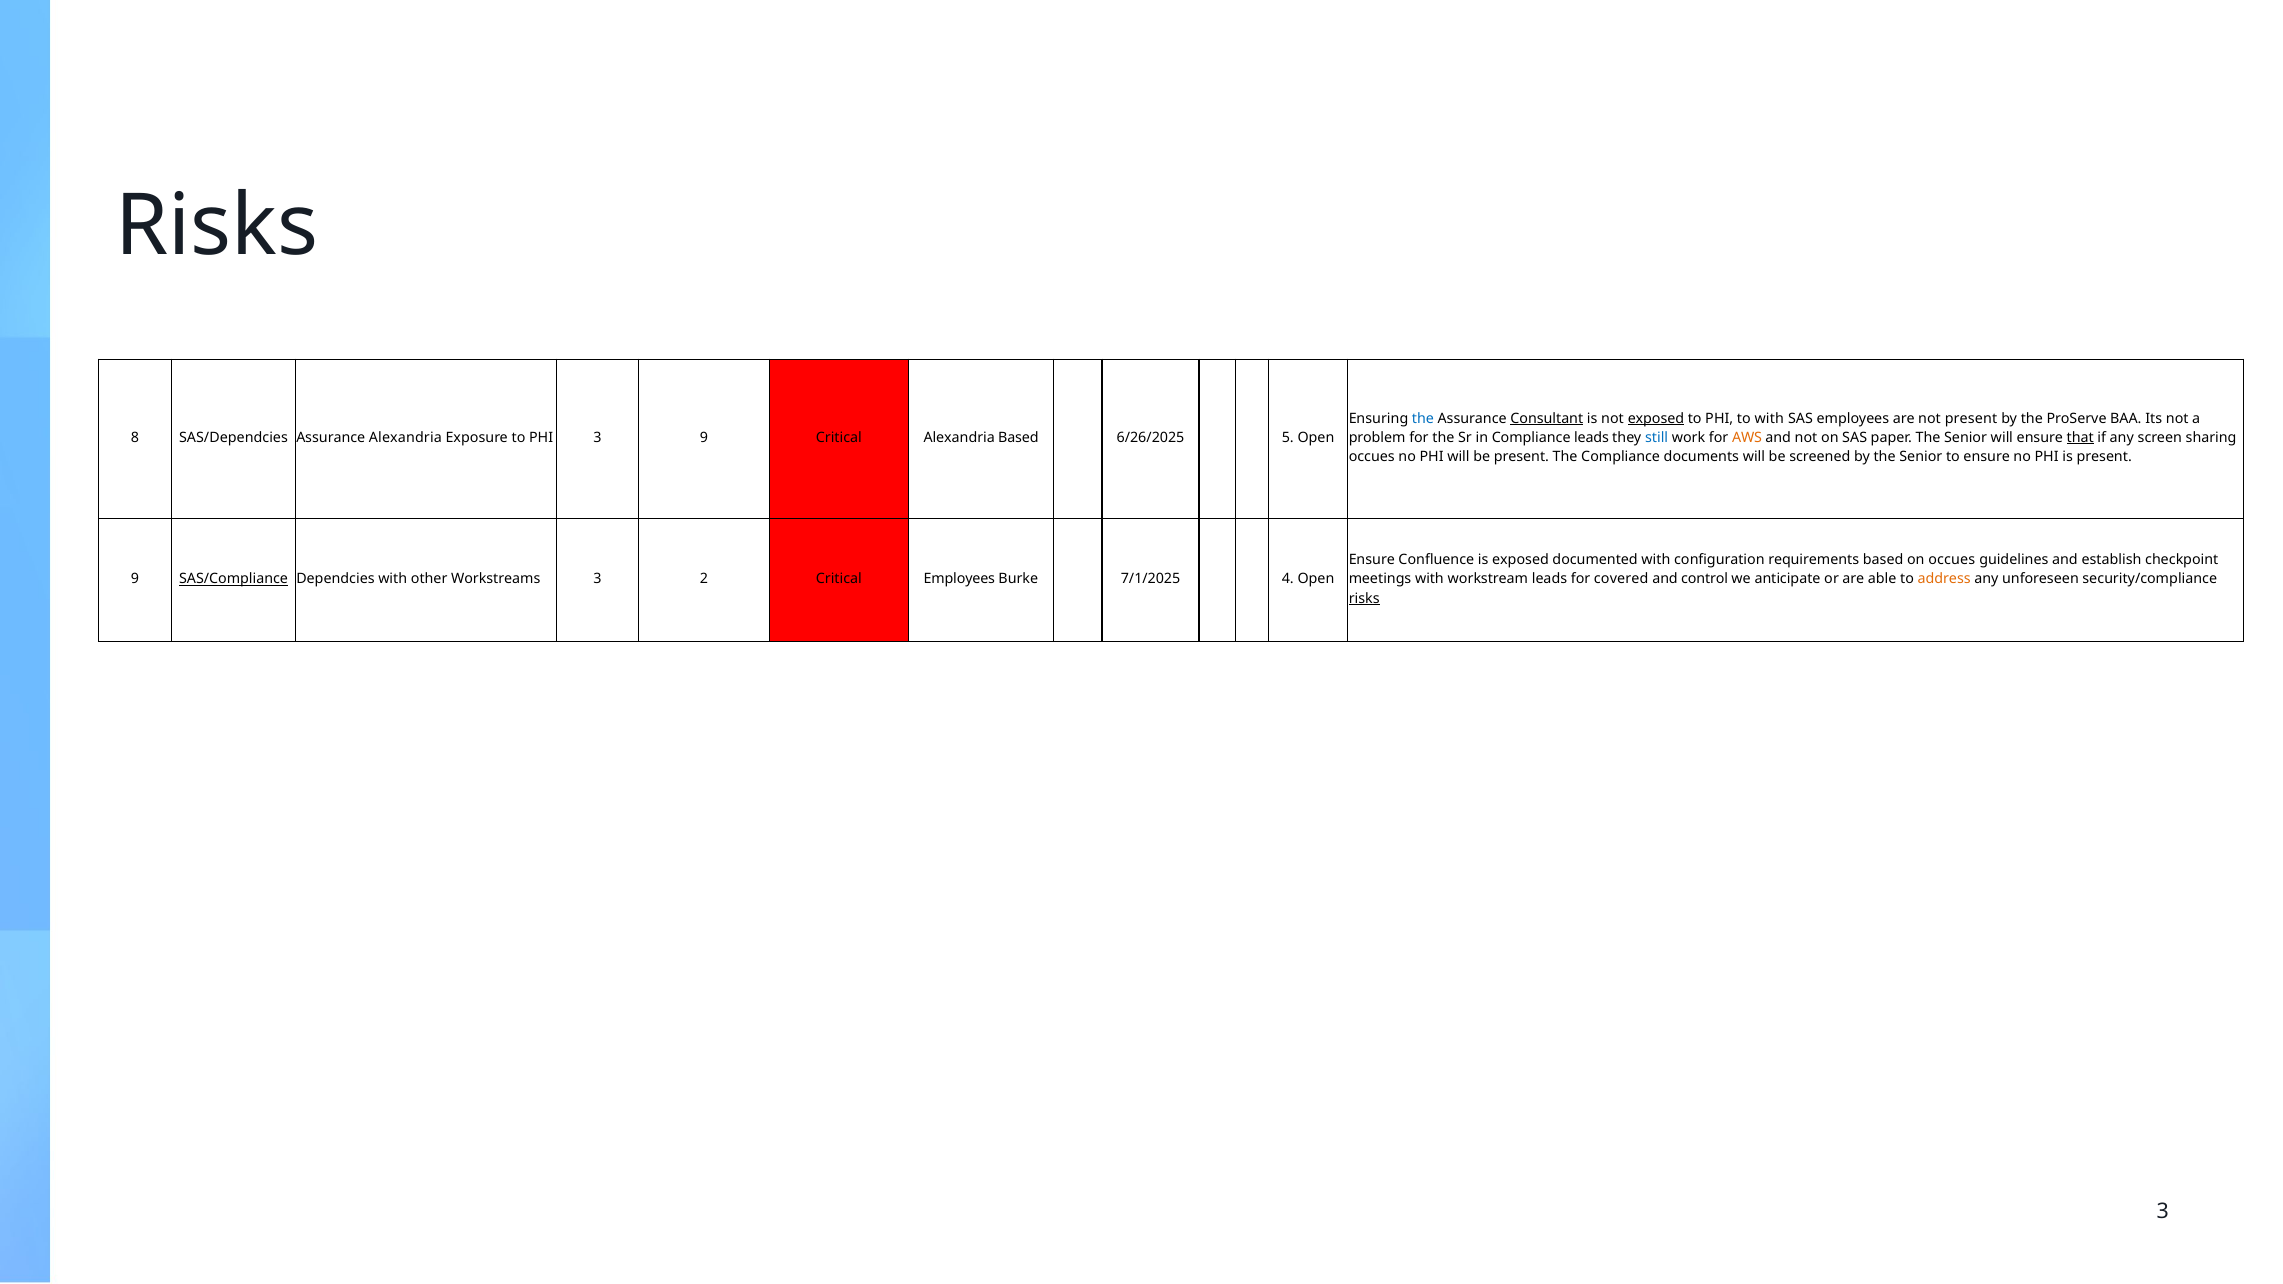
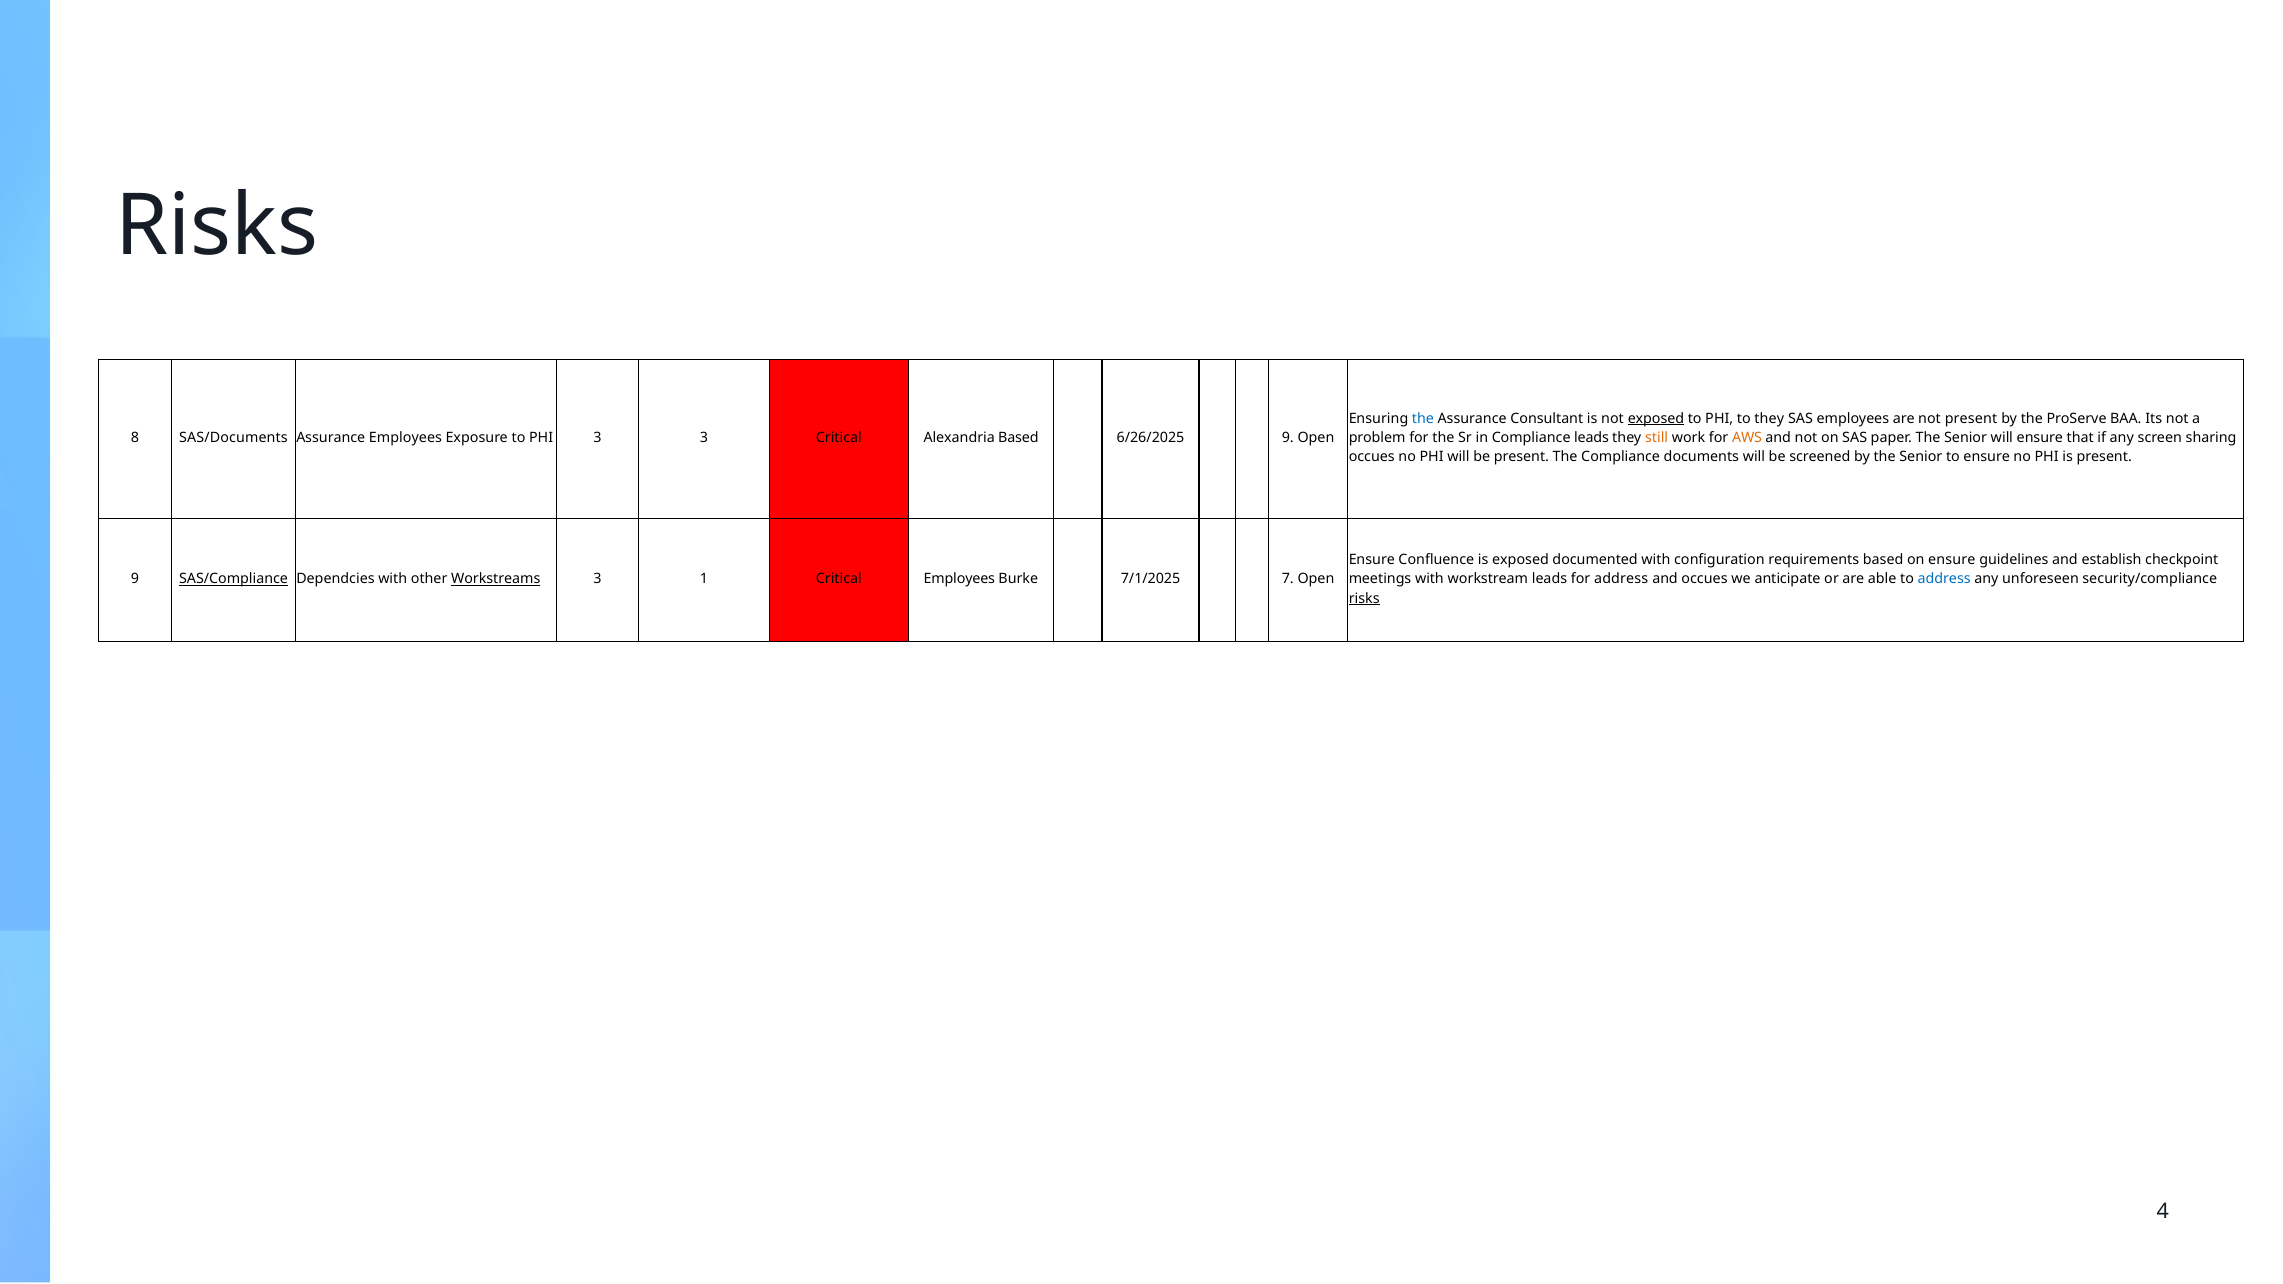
Consultant underline: present -> none (1547, 418)
to with: with -> they (1769, 418)
SAS/Dependcies: SAS/Dependcies -> SAS/Documents (233, 438)
Assurance Alexandria: Alexandria -> Employees (405, 438)
3 9: 9 -> 3 (704, 438)
6/26/2025 5: 5 -> 9 (1288, 438)
still colour: blue -> orange (1657, 438)
that underline: present -> none (2080, 438)
on occues: occues -> ensure (1952, 560)
Workstreams underline: none -> present (496, 579)
2: 2 -> 1 (704, 579)
4: 4 -> 7 (1288, 579)
for covered: covered -> address (1621, 579)
and control: control -> occues (1705, 579)
address colour: orange -> blue (1944, 579)
3: 3 -> 4 (2163, 1212)
